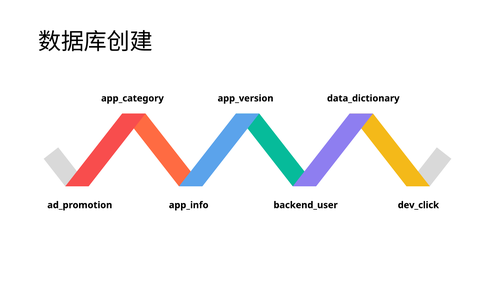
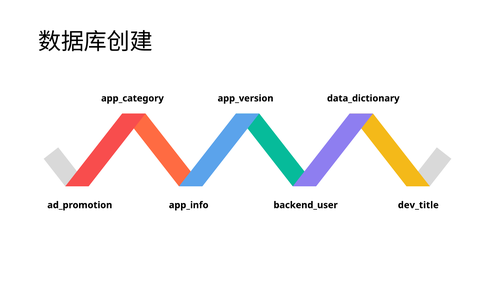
dev_click: dev_click -> dev_title (418, 205)
